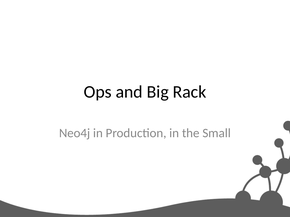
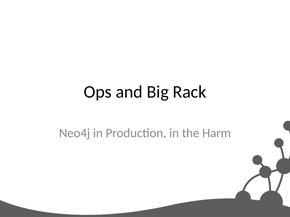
Small: Small -> Harm (217, 133)
